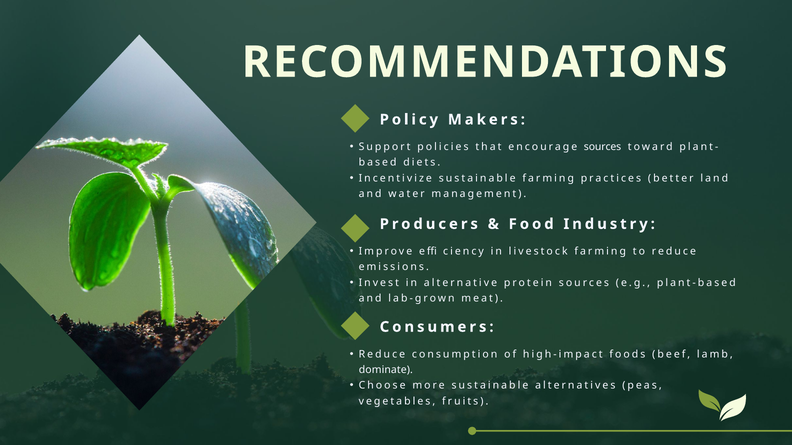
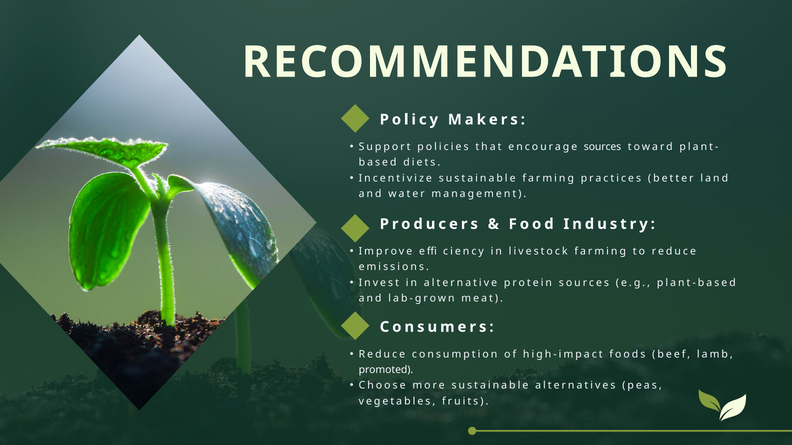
dominate: dominate -> promoted (386, 370)
